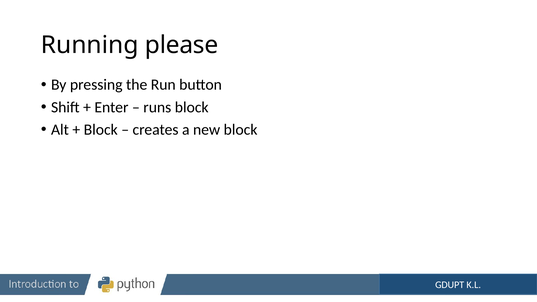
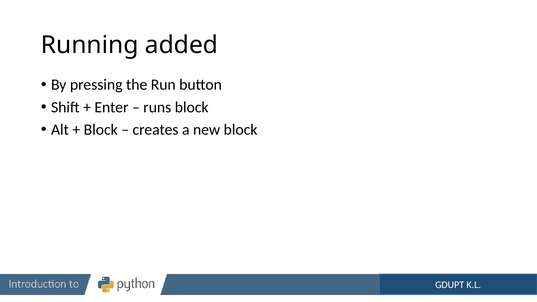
please: please -> added (181, 45)
